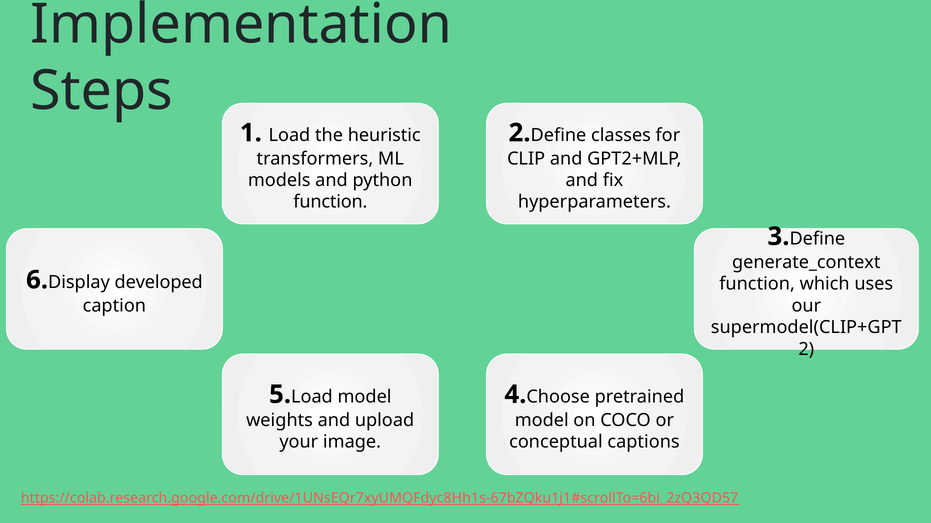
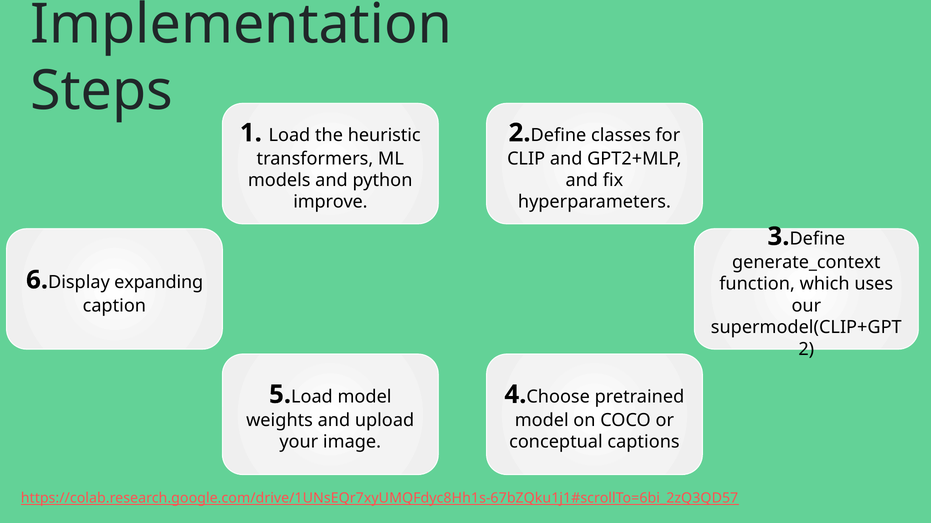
function: function -> improve (330, 202)
developed: developed -> expanding (159, 283)
